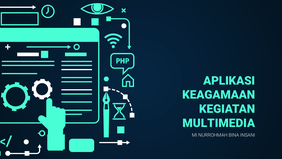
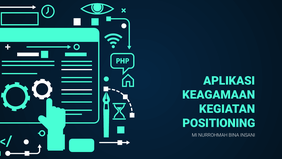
MULTIMEDIA: MULTIMEDIA -> POSITIONING (219, 123)
